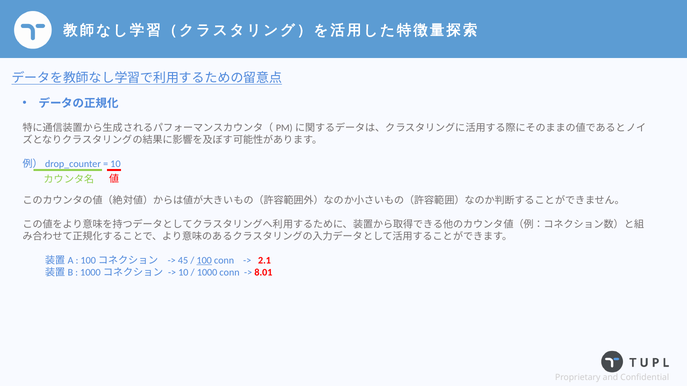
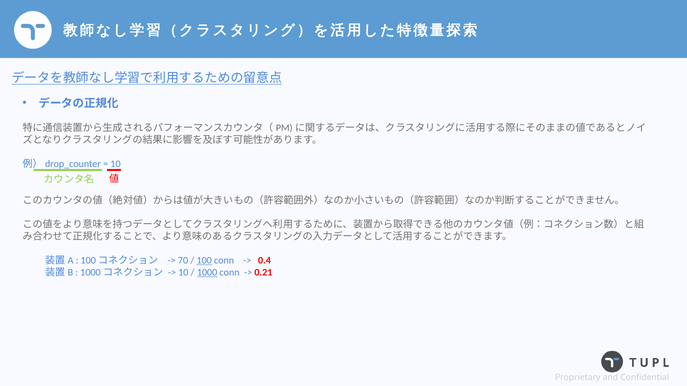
45: 45 -> 70 (183, 261)
2.1: 2.1 -> 0.4 (264, 261)
1000 underline: none -> present (207, 273)
8.01: 8.01 -> 0.21 (263, 273)
